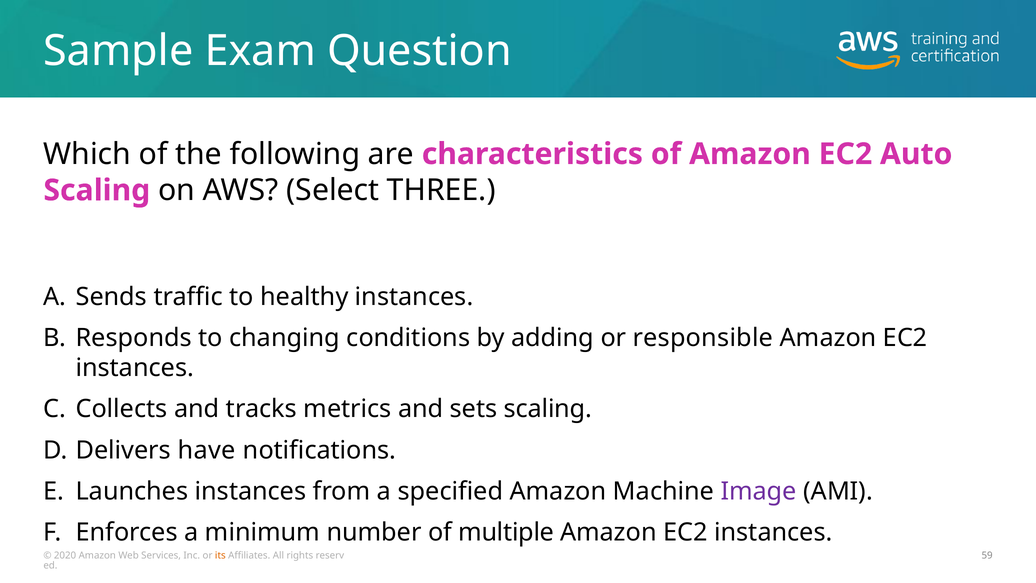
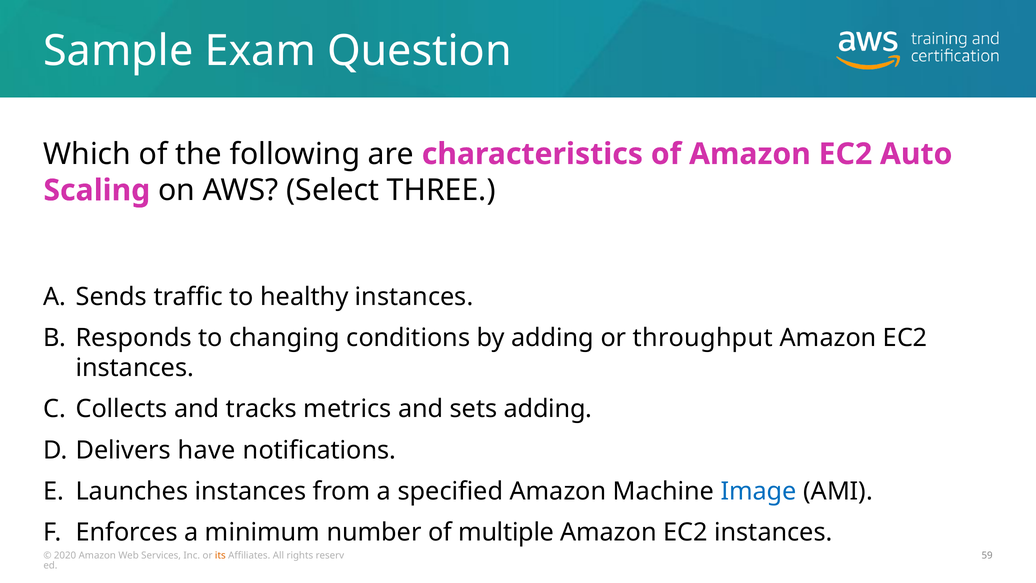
responsible: responsible -> throughput (703, 338)
sets scaling: scaling -> adding (548, 409)
Image colour: purple -> blue (759, 491)
